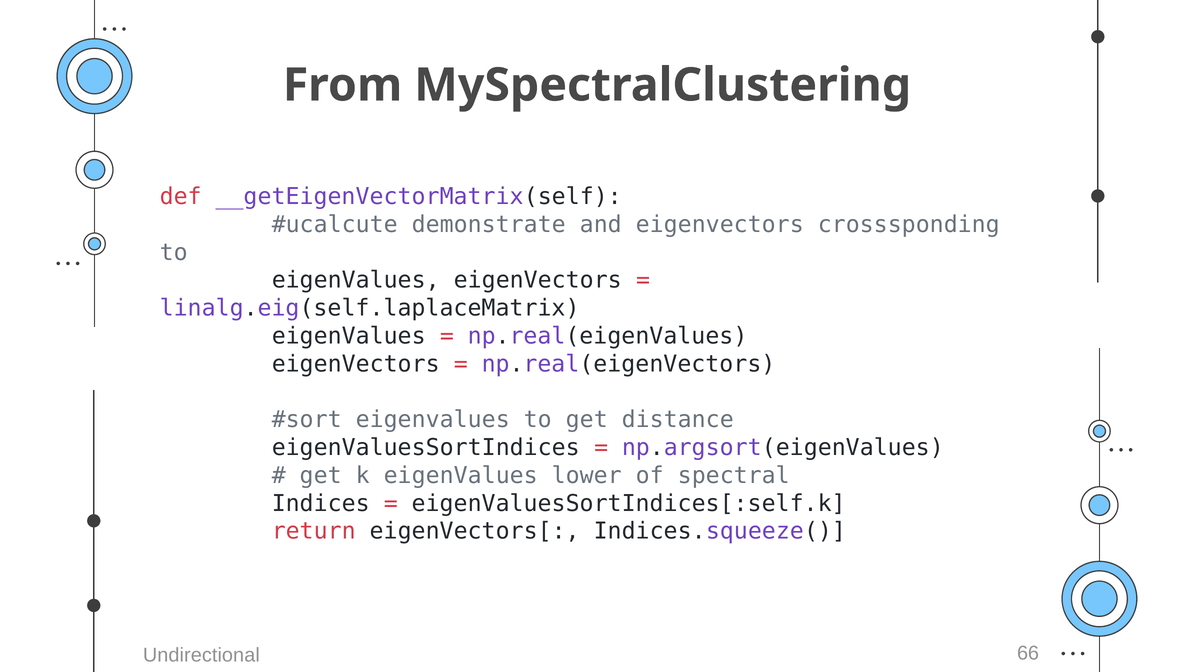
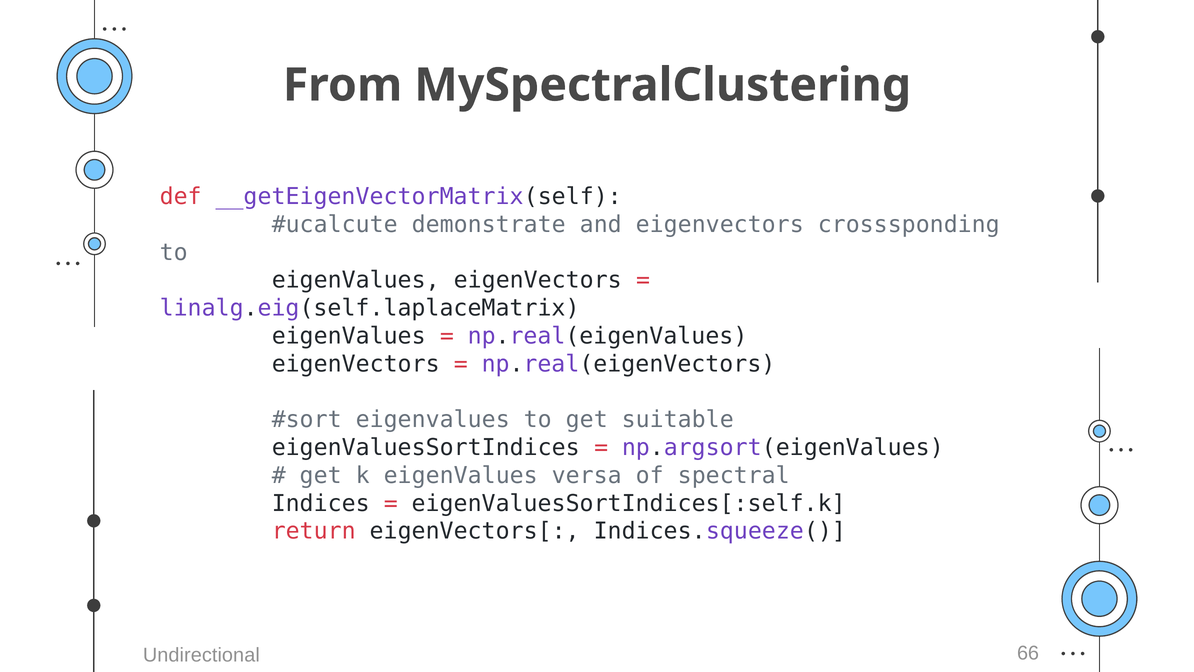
distance: distance -> suitable (678, 419)
lower: lower -> versa (587, 475)
